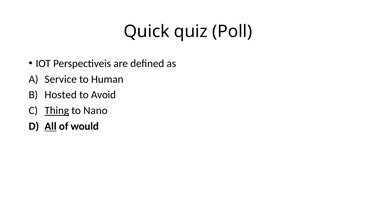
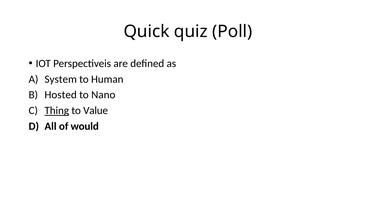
Service: Service -> System (61, 79)
Avoid: Avoid -> Nano (103, 95)
Nano: Nano -> Value (96, 111)
All underline: present -> none (51, 127)
